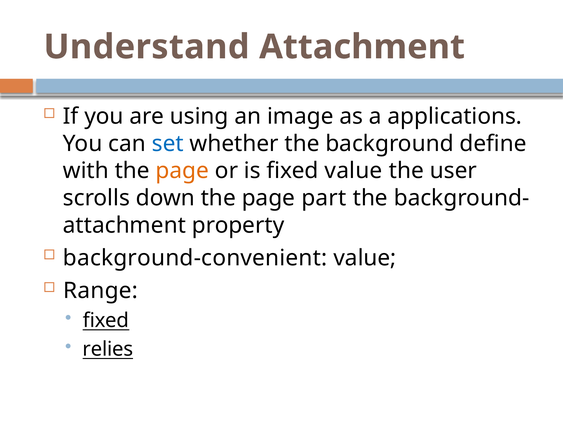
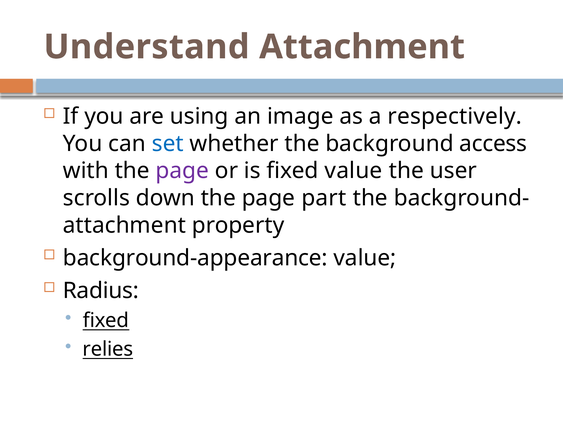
applications: applications -> respectively (455, 116)
define: define -> access (493, 144)
page colour: orange -> purple (182, 171)
background-convenient: background-convenient -> background-appearance (195, 258)
Range: Range -> Radius (101, 291)
